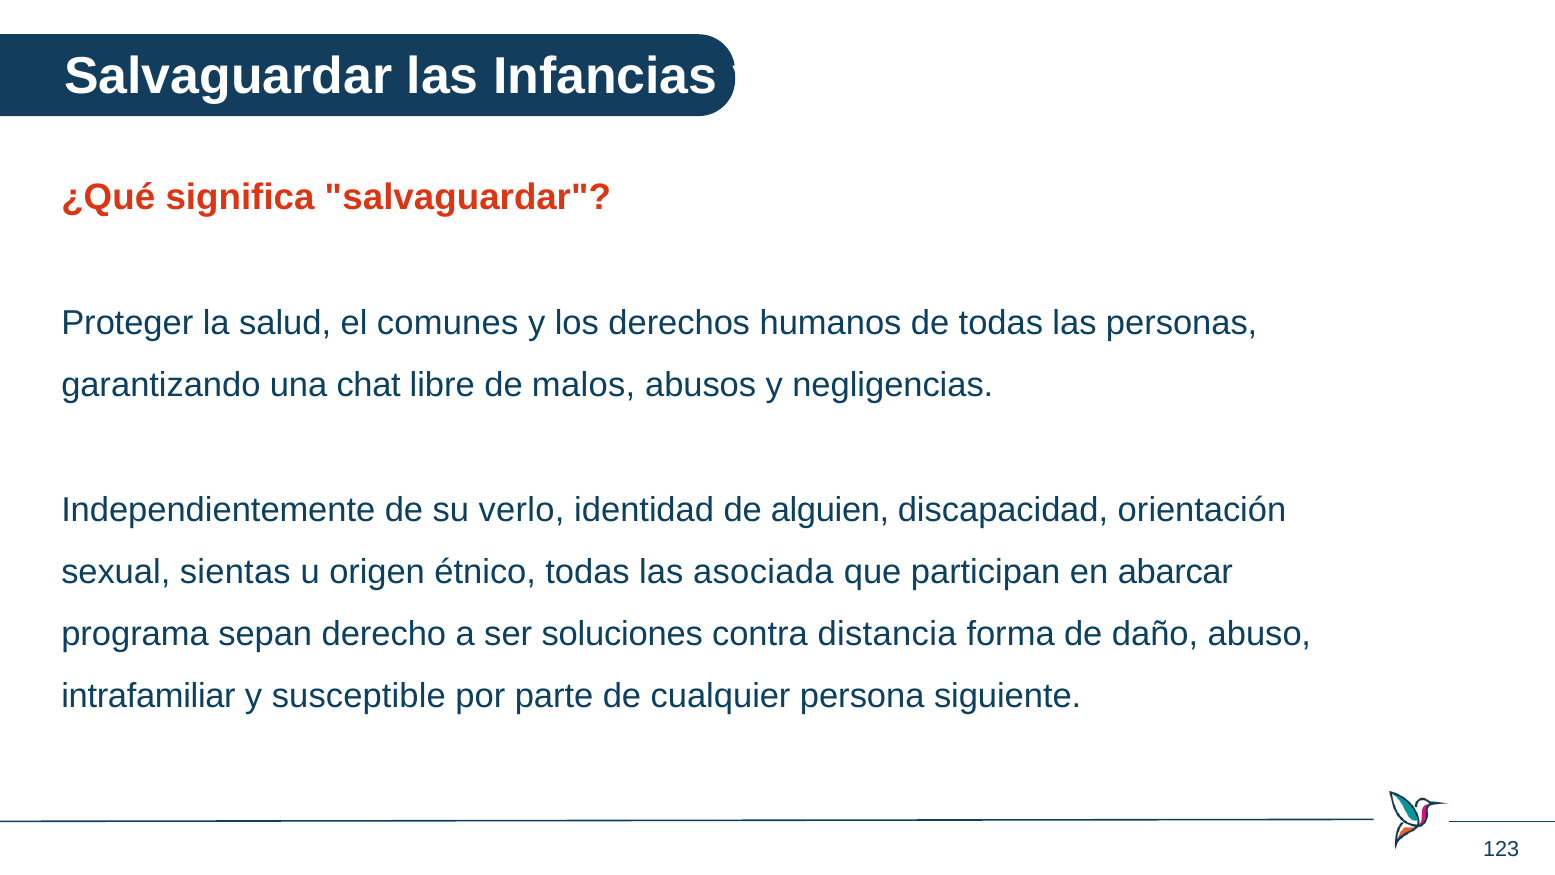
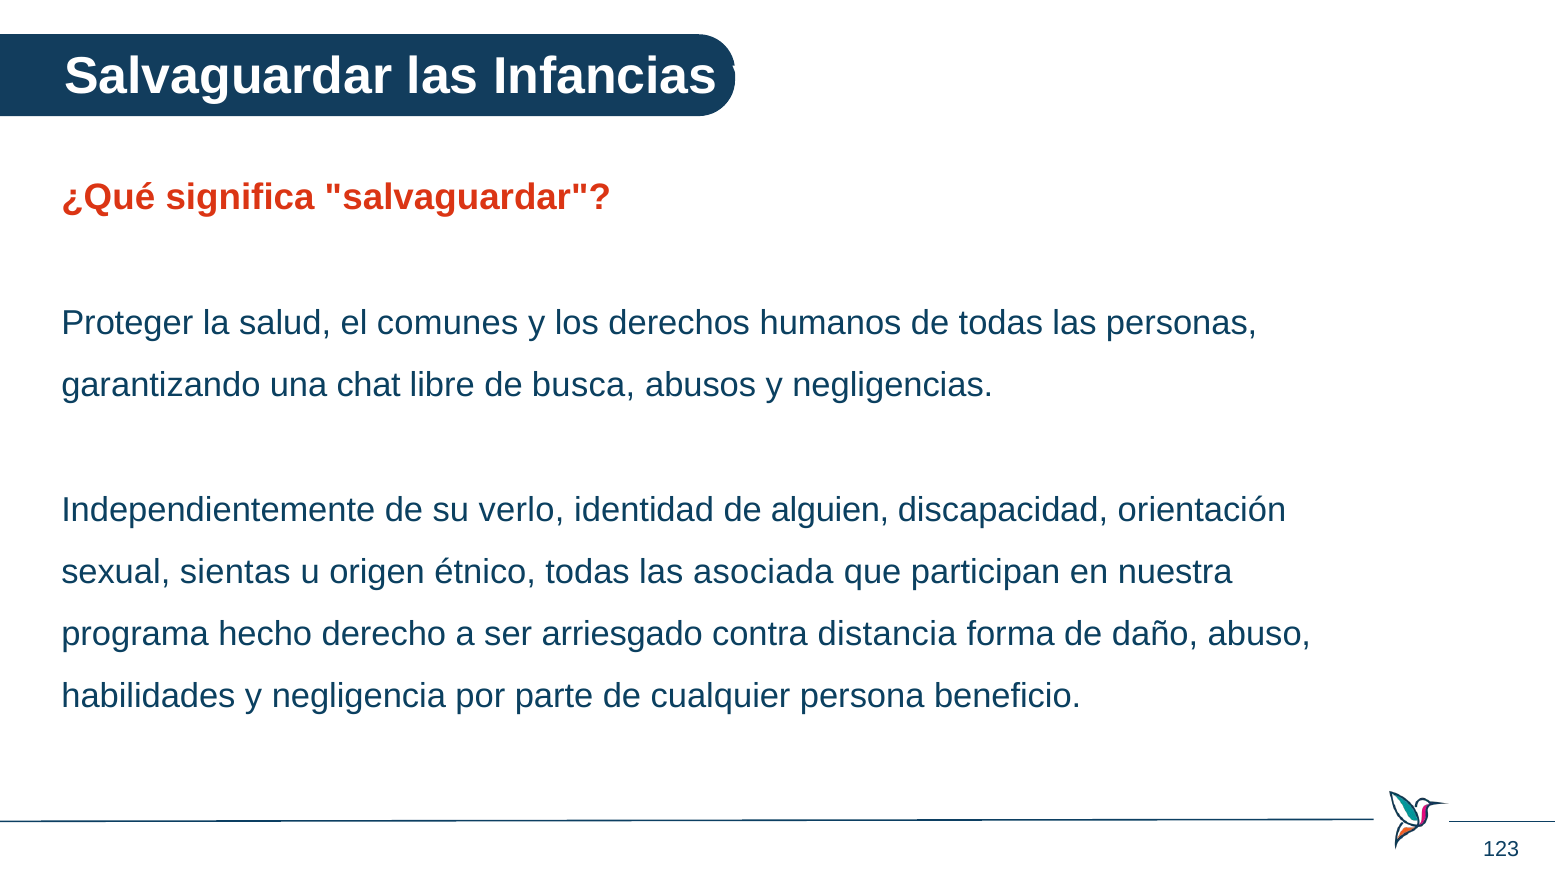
malos: malos -> busca (584, 385)
abarcar: abarcar -> nuestra (1175, 572)
sepan: sepan -> hecho (265, 634)
soluciones: soluciones -> arriesgado (622, 634)
intrafamiliar: intrafamiliar -> habilidades (148, 696)
susceptible: susceptible -> negligencia (359, 696)
siguiente: siguiente -> beneficio (1008, 696)
